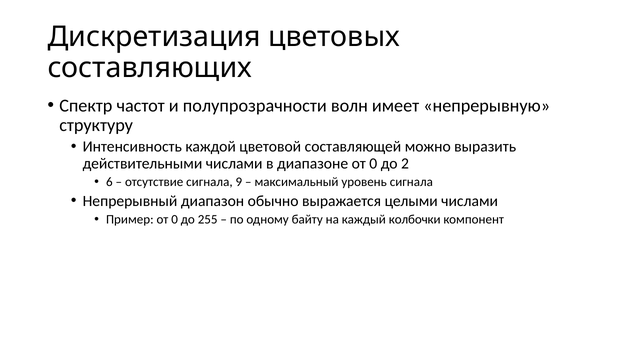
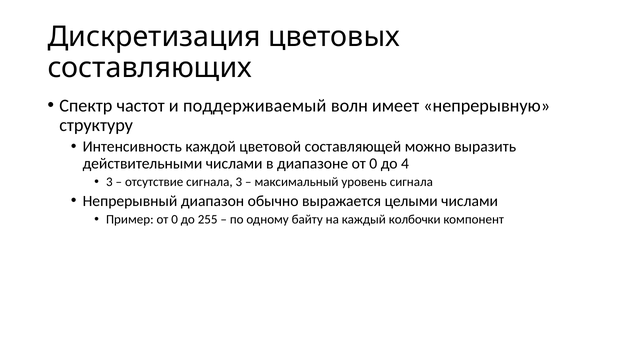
полупрозрачности: полупрозрачности -> поддерживаемый (255, 106)
2: 2 -> 4 (405, 164)
6: 6 -> 3 (109, 182)
сигнала 9: 9 -> 3 (239, 182)
